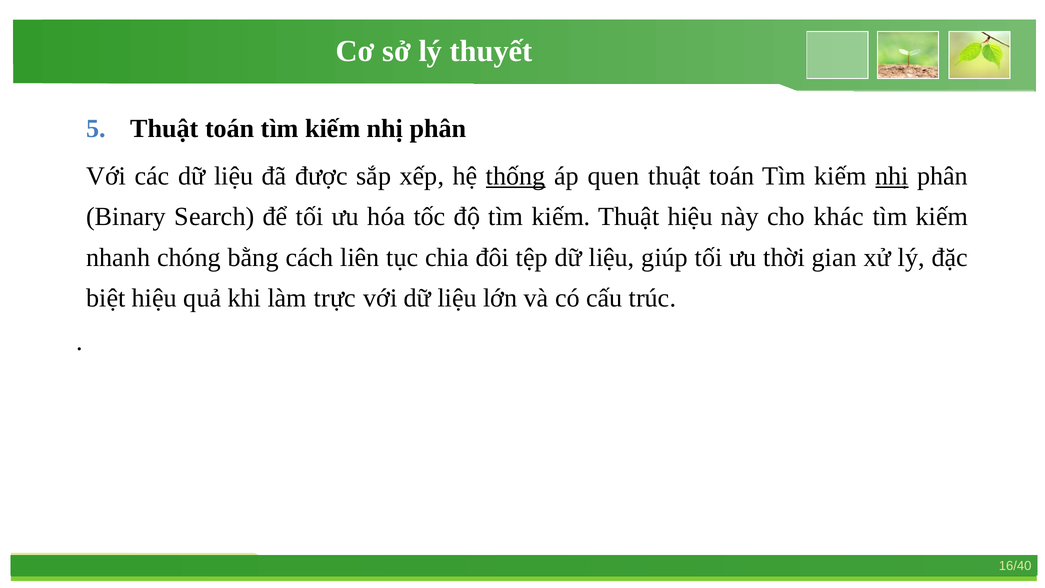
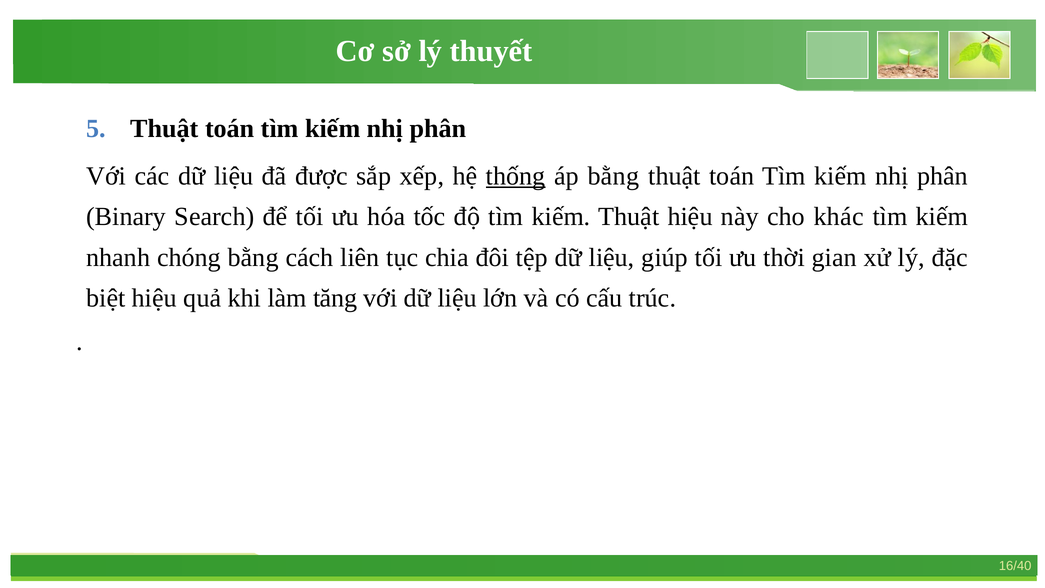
áp quen: quen -> bằng (613, 176)
nhị underline: present -> none (892, 176)
trực: trực -> tăng (335, 298)
